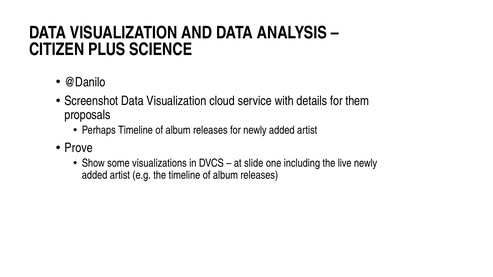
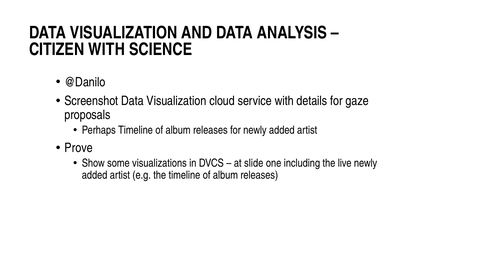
CITIZEN PLUS: PLUS -> WITH (107, 50)
them: them -> gaze (357, 101)
